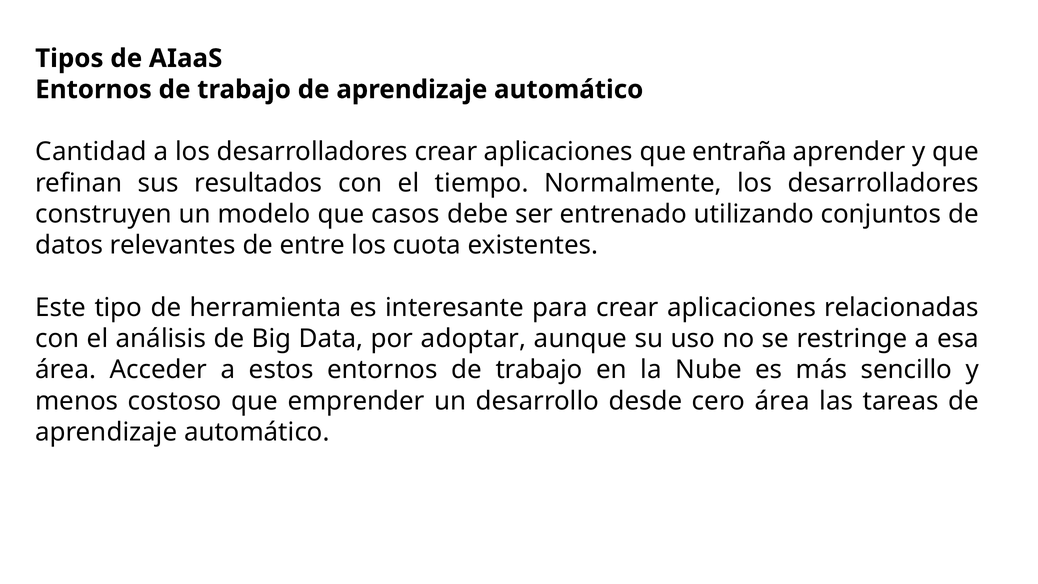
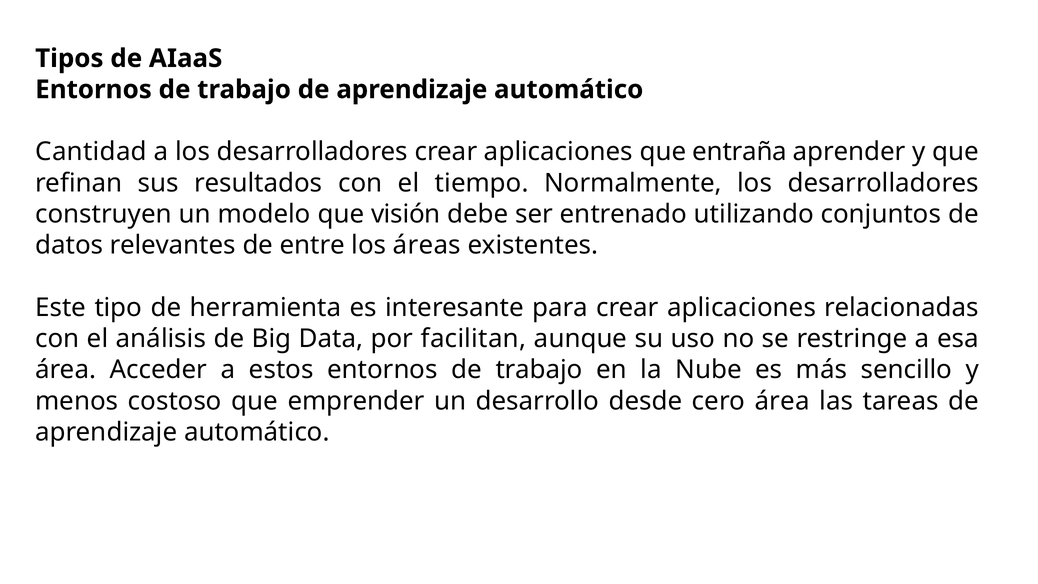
casos: casos -> visión (406, 214)
cuota: cuota -> áreas (427, 245)
adoptar: adoptar -> facilitan (473, 339)
